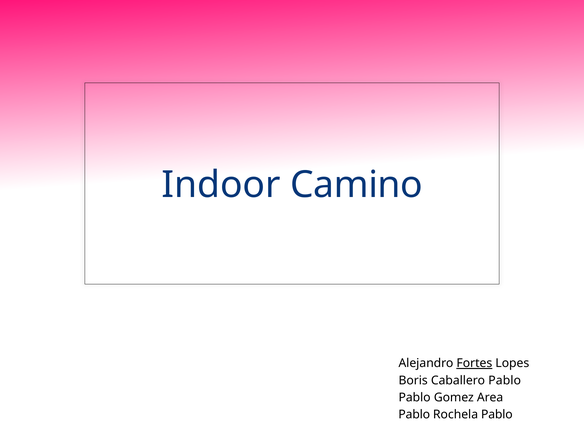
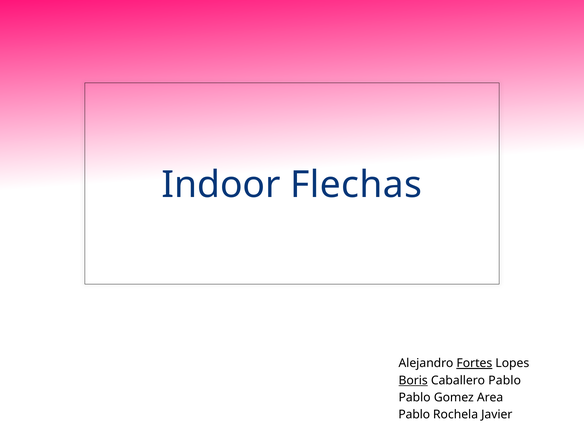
Camino: Camino -> Flechas (356, 185)
Boris underline: none -> present (413, 380)
Rochela Pablo: Pablo -> Javier (497, 414)
